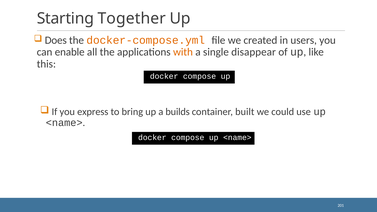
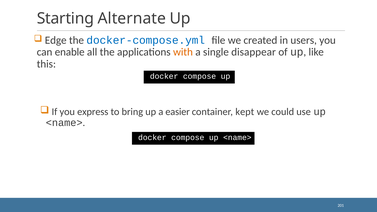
Together: Together -> Alternate (132, 18)
Does: Does -> Edge (56, 40)
docker-compose.yml colour: orange -> blue (146, 40)
builds: builds -> easier (178, 112)
built: built -> kept (245, 112)
